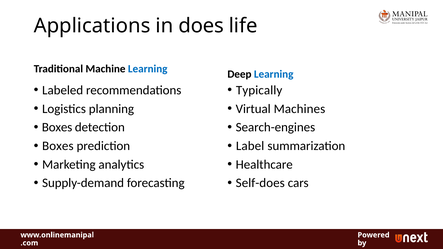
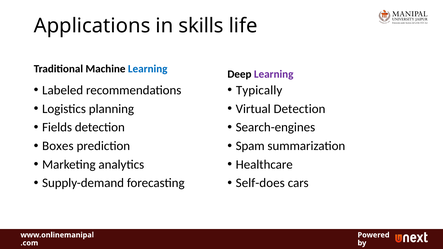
does: does -> skills (201, 26)
Learning colour: blue -> purple (274, 74)
Virtual Machines: Machines -> Detection (300, 109)
Boxes: Boxes -> Fields (57, 127)
Label: Label -> Spam (250, 146)
